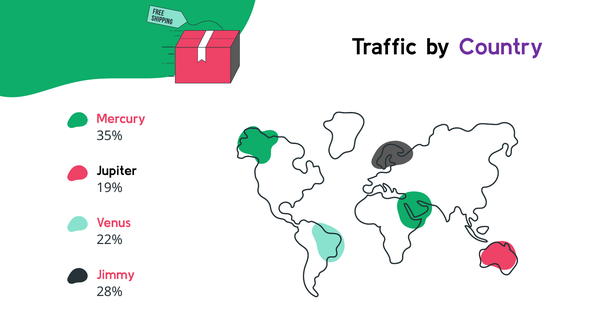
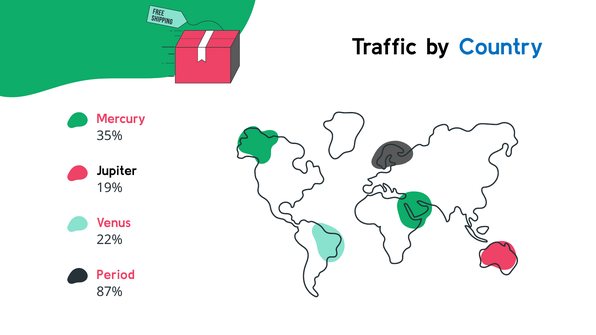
Country colour: purple -> blue (501, 47)
Jimmy: Jimmy -> Period (116, 275)
28%: 28% -> 87% (110, 292)
